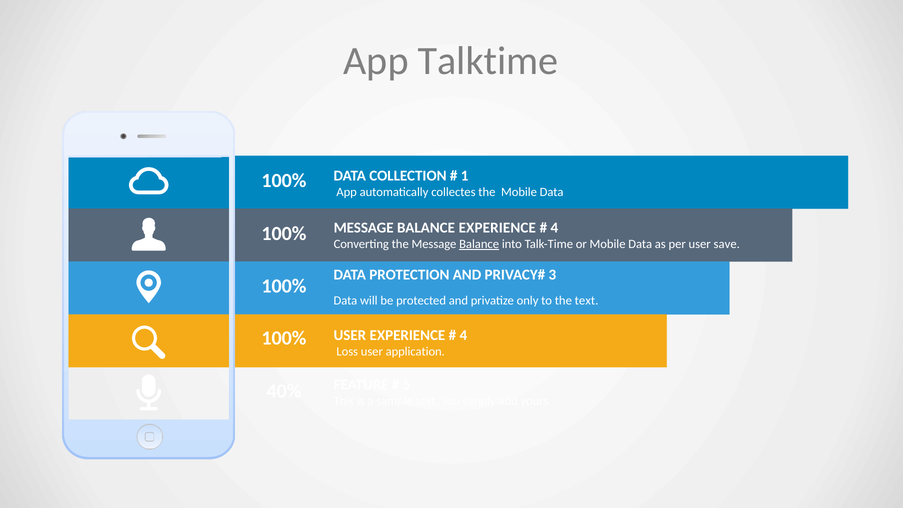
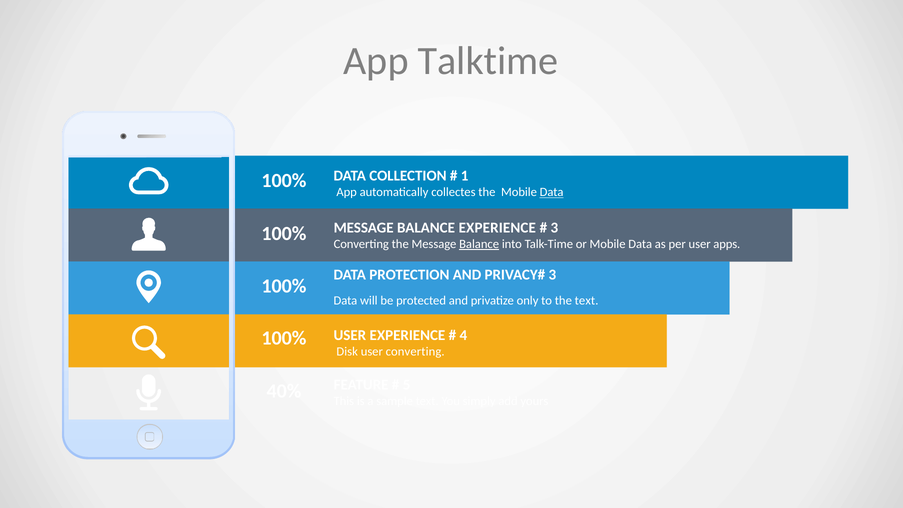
Data underline: none -> present (552, 192)
4: 4 -> 3 (554, 228)
save: save -> apps (727, 244)
Loss: Loss -> Disk (347, 352)
user application: application -> converting (415, 352)
